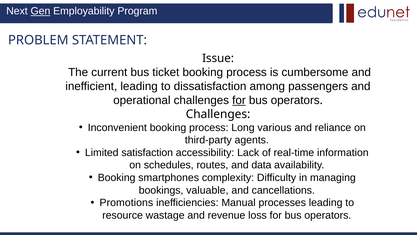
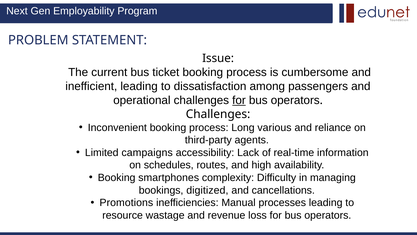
Gen underline: present -> none (40, 11)
satisfaction: satisfaction -> campaigns (147, 152)
data: data -> high (261, 165)
valuable: valuable -> digitized (207, 190)
